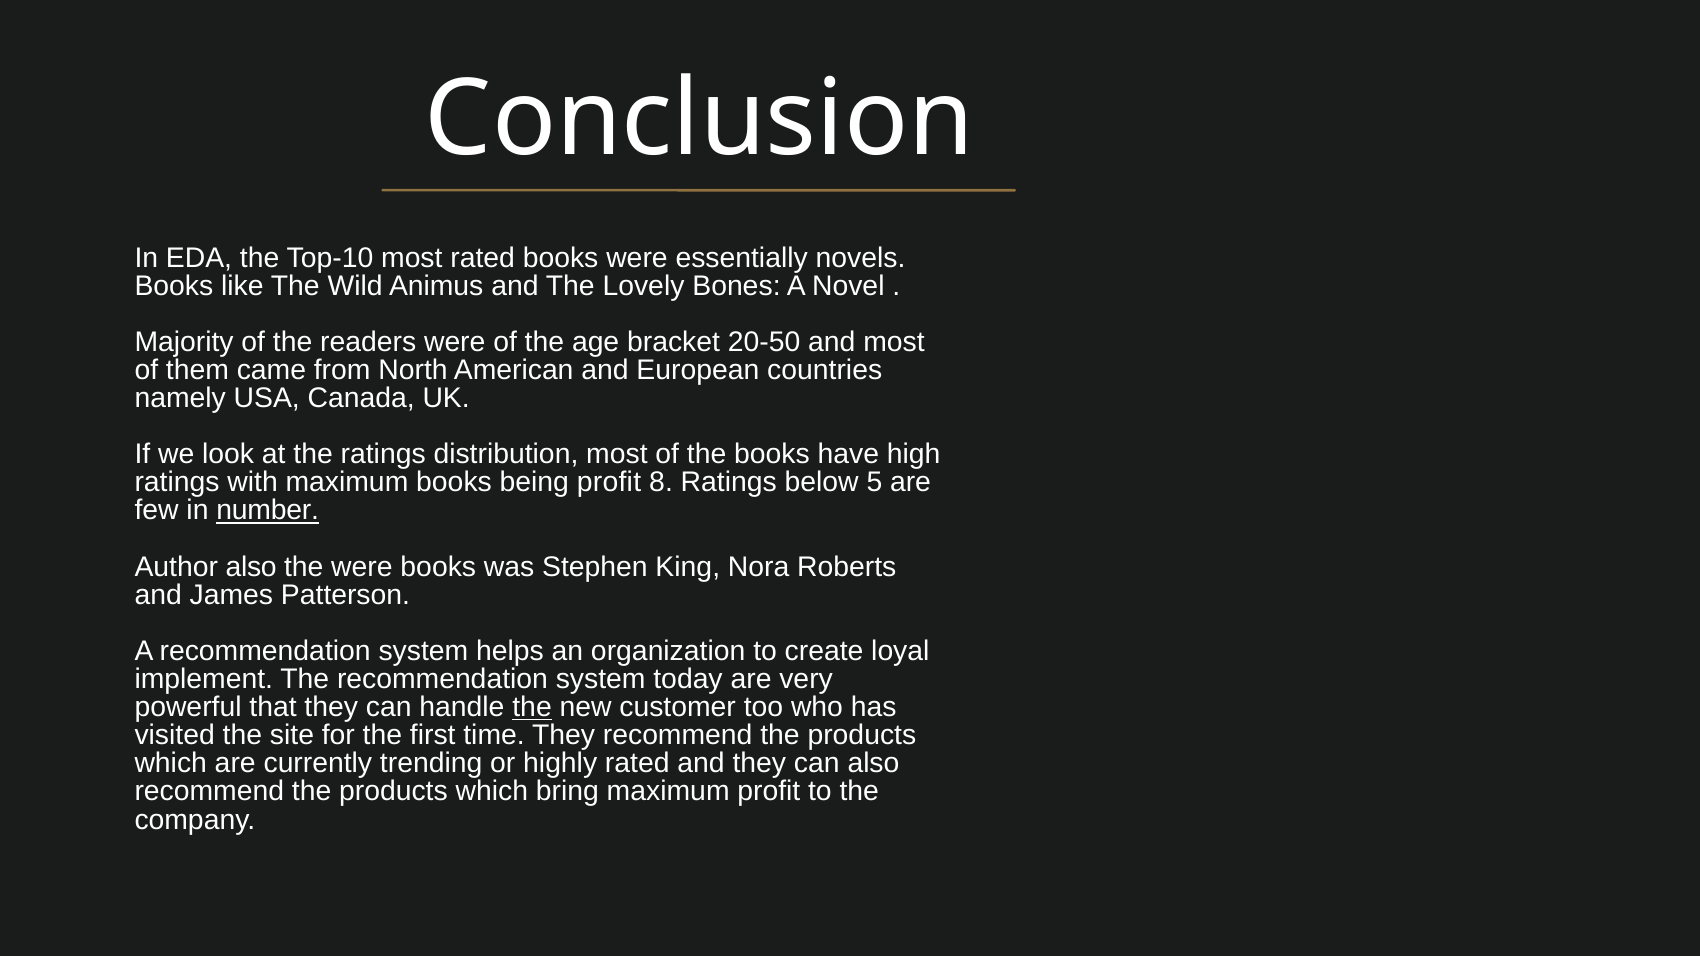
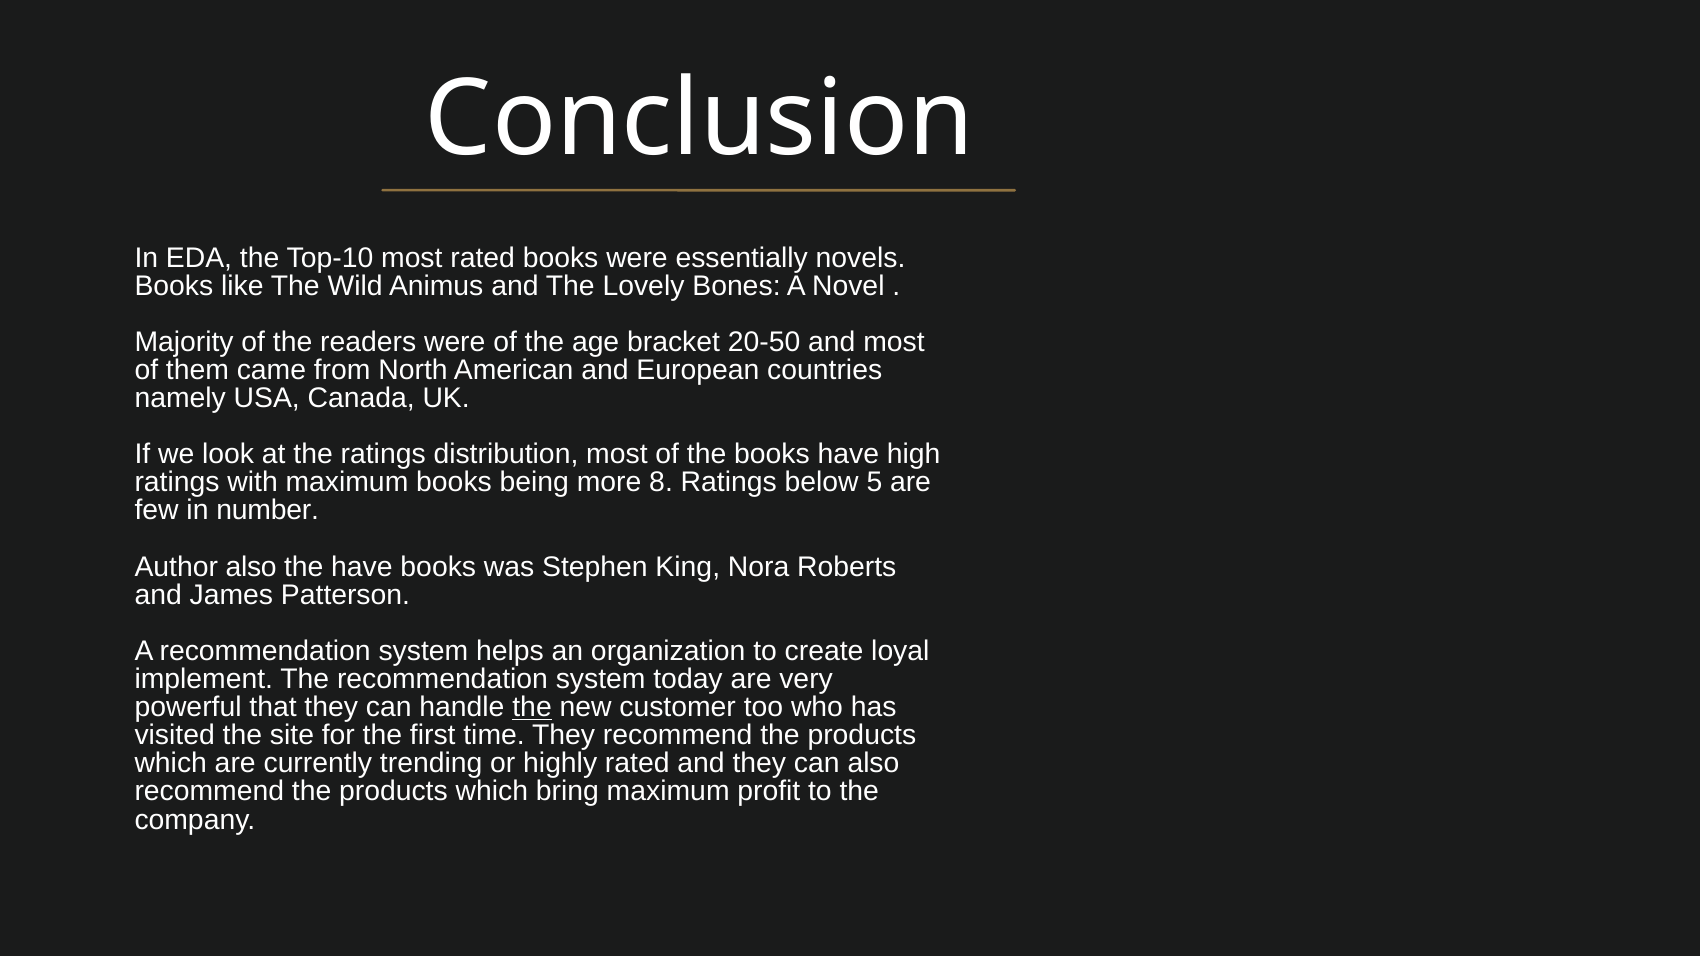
being profit: profit -> more (609, 483)
number underline: present -> none (268, 511)
the were: were -> have (362, 567)
